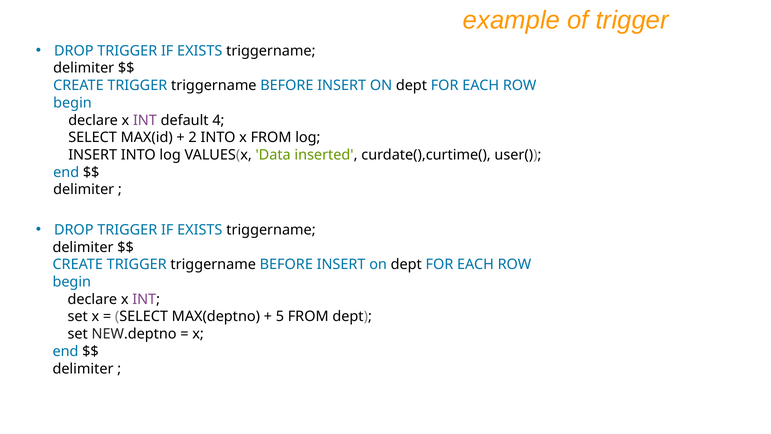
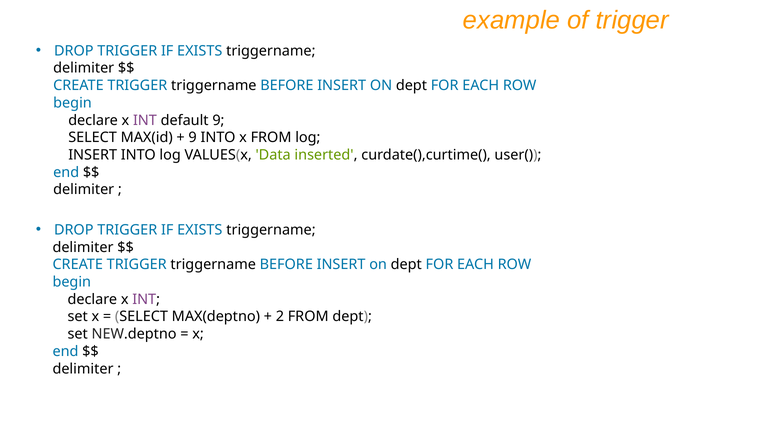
default 4: 4 -> 9 (218, 120)
2: 2 -> 9 (193, 138)
5: 5 -> 2 (280, 316)
